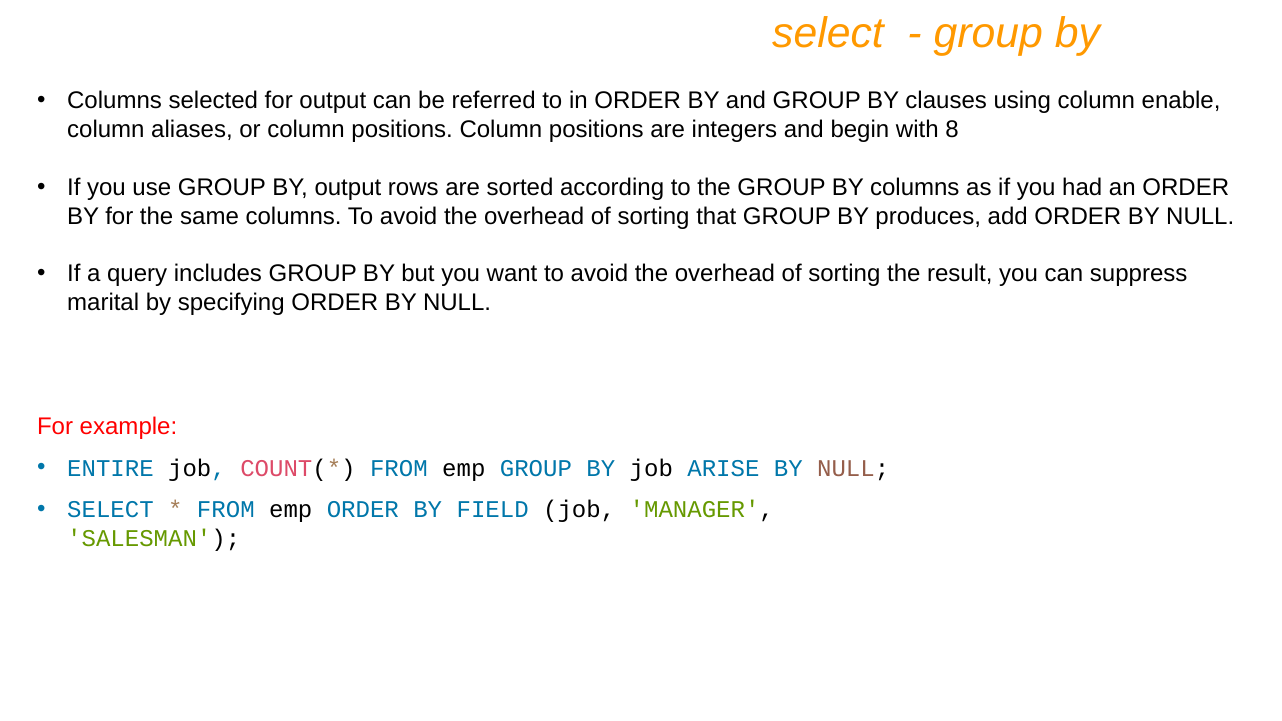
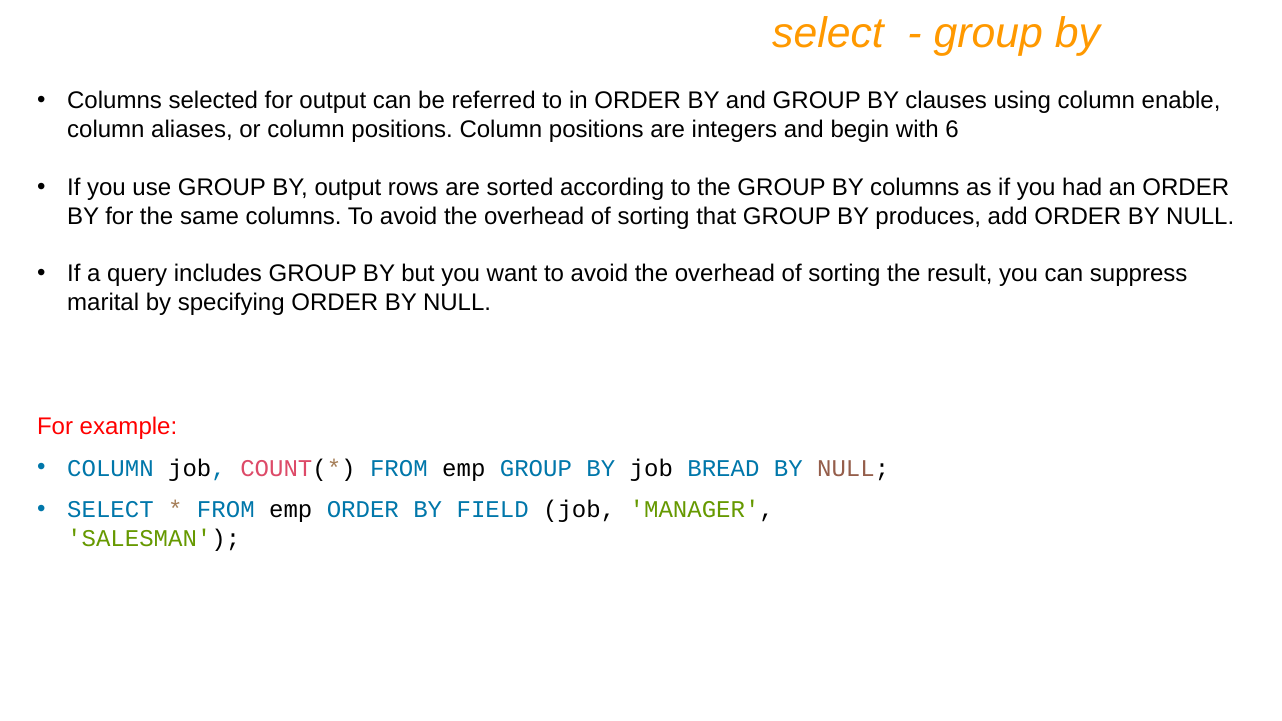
8: 8 -> 6 (952, 130)
ENTIRE: ENTIRE -> COLUMN (110, 468)
ARISE: ARISE -> BREAD (723, 468)
